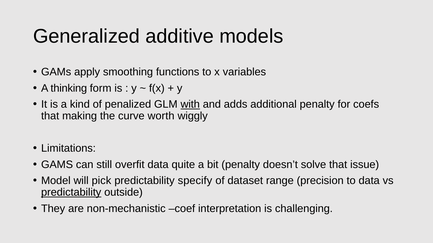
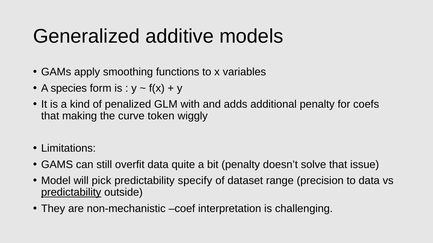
thinking: thinking -> species (69, 88)
with underline: present -> none (190, 105)
worth: worth -> token (161, 116)
